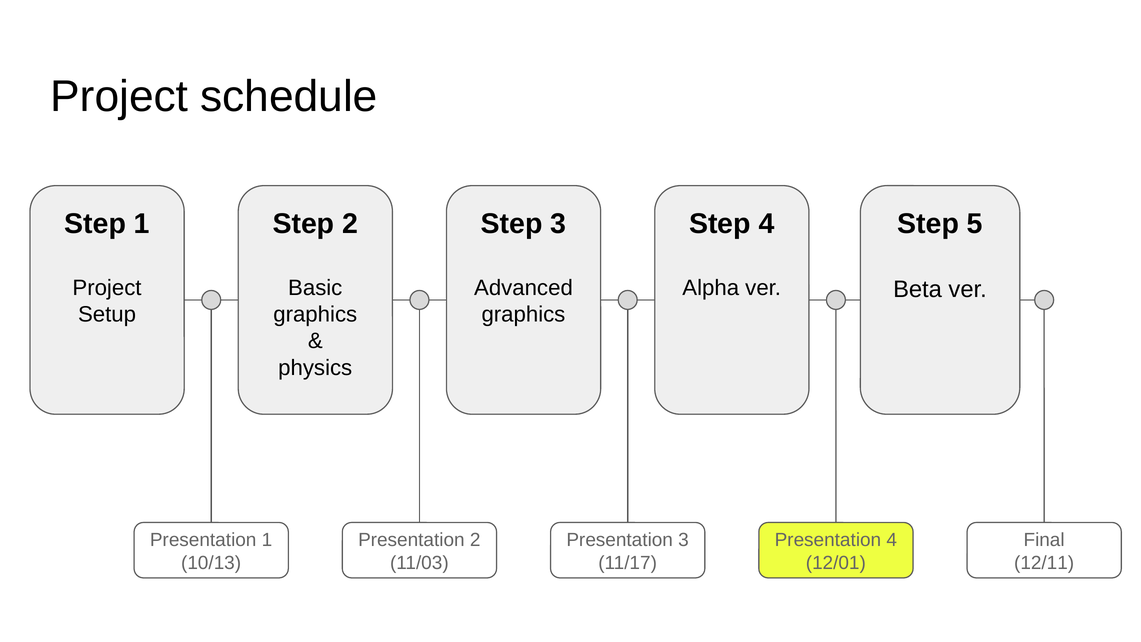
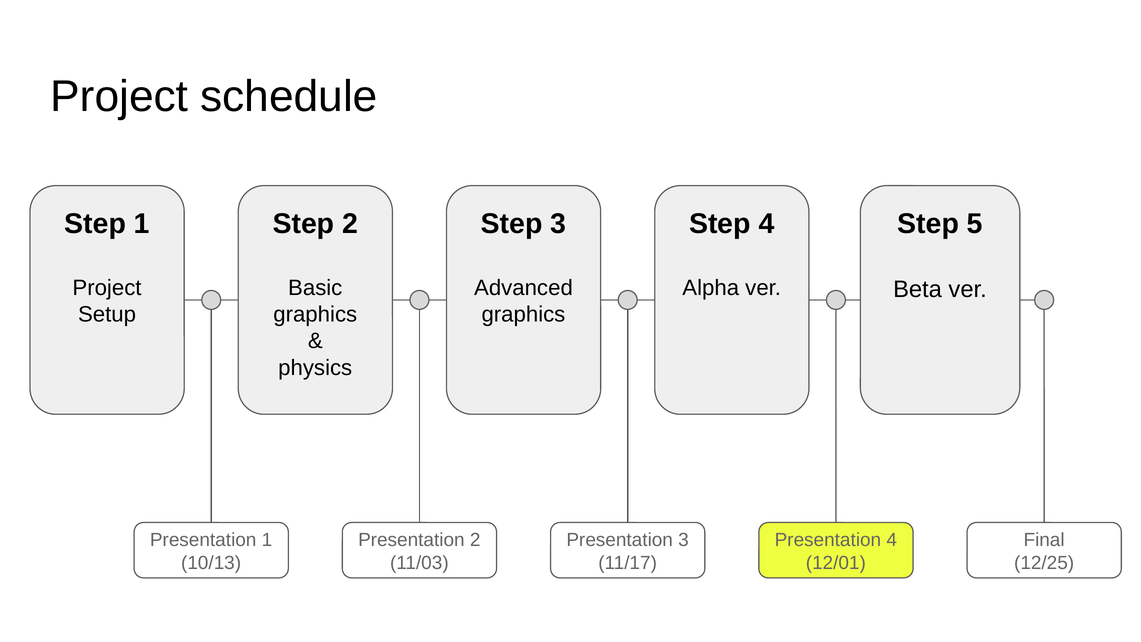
12/11: 12/11 -> 12/25 (1044, 563)
